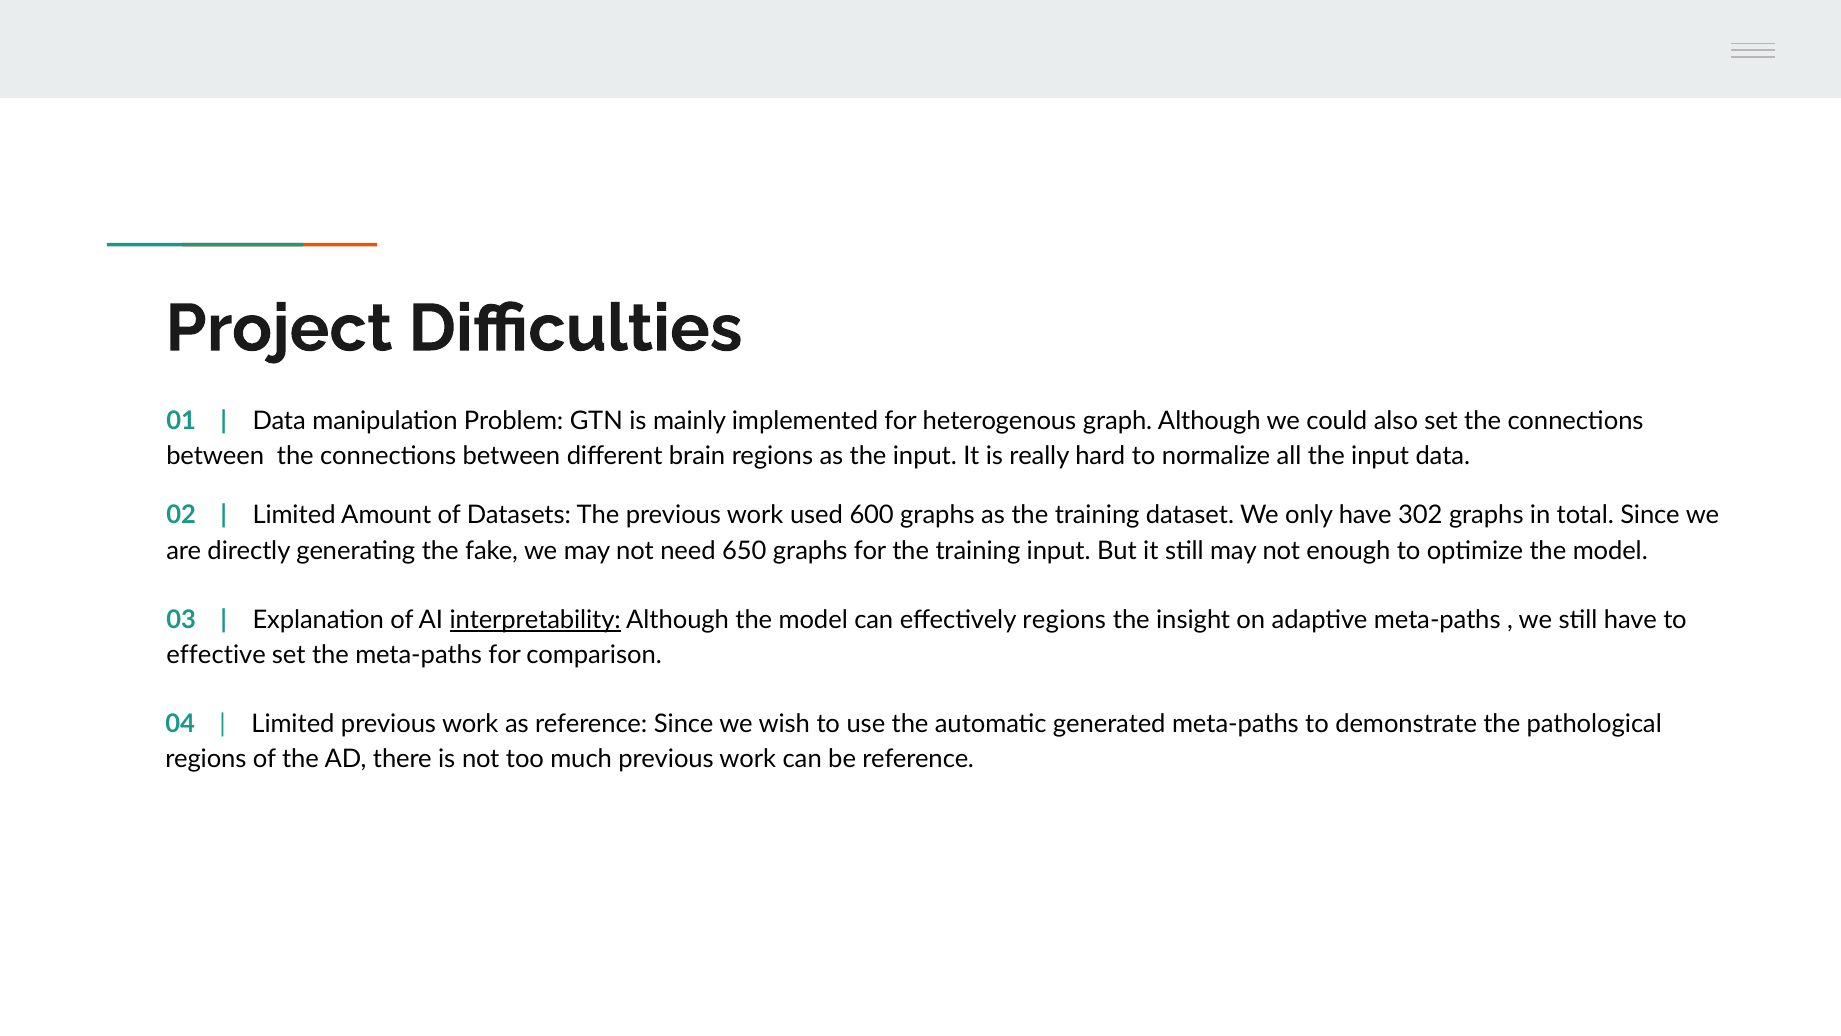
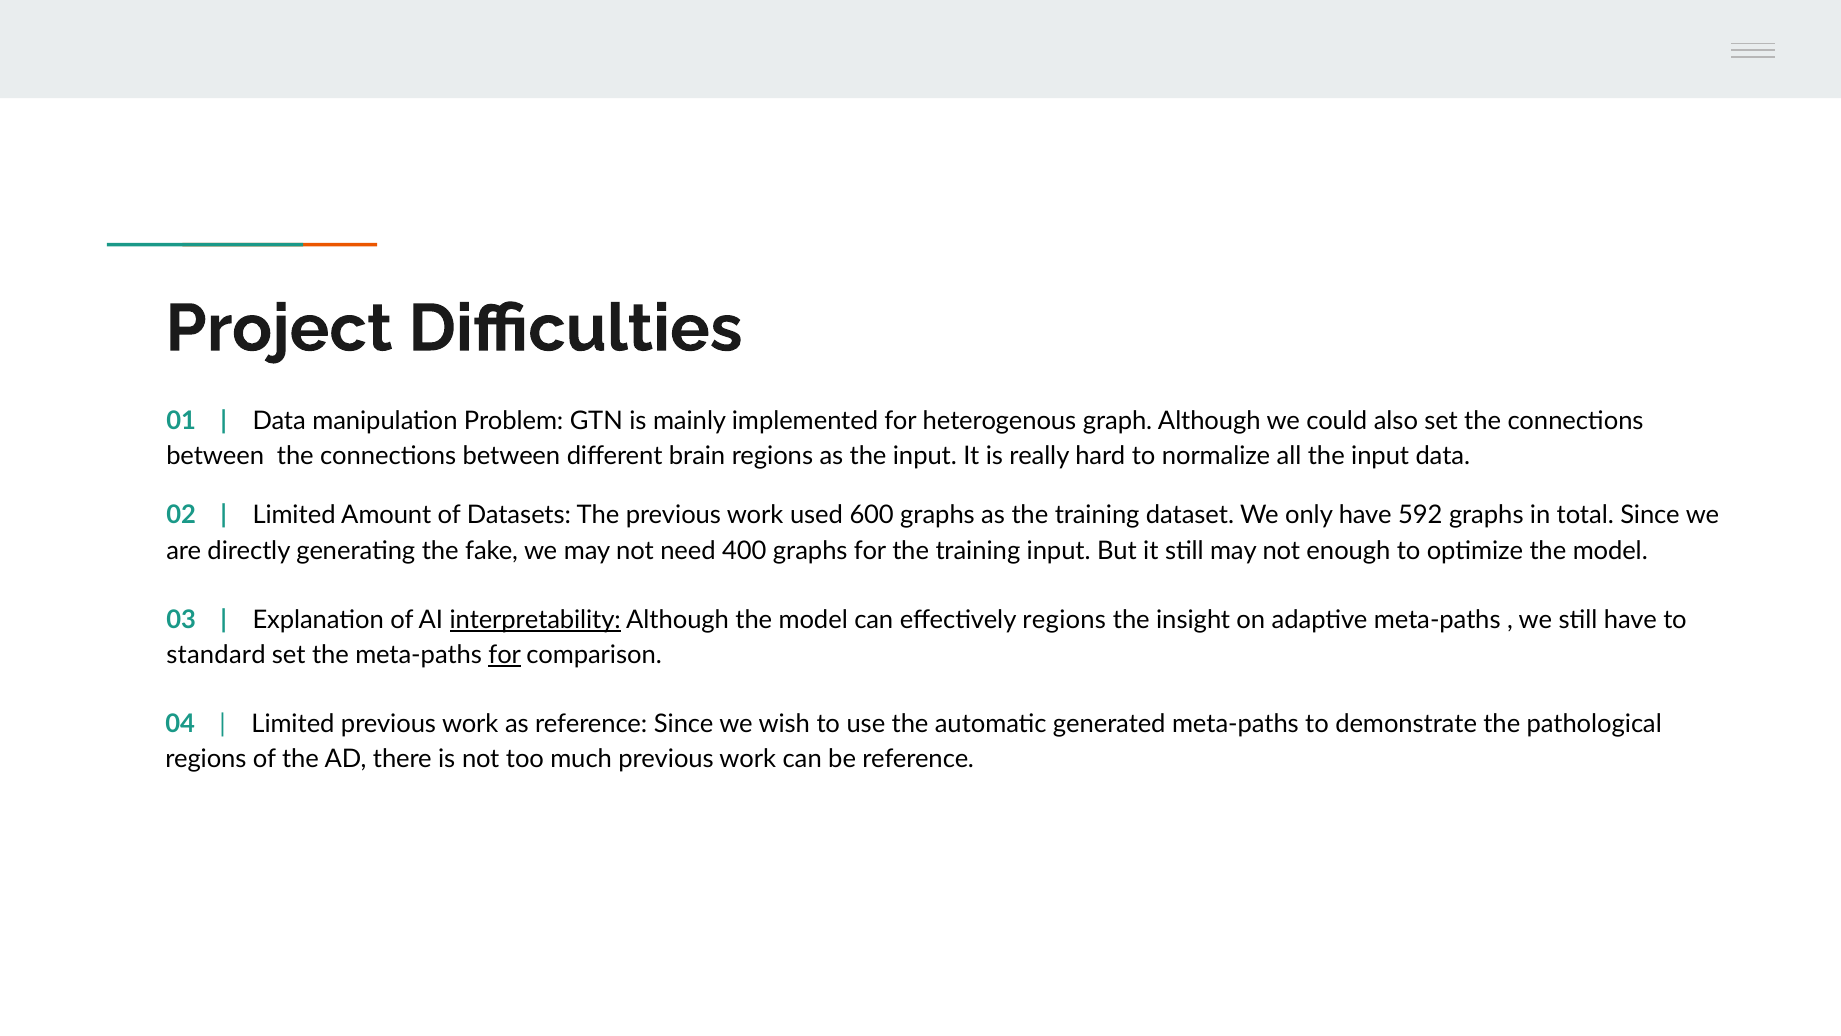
302: 302 -> 592 (1420, 515)
650: 650 -> 400 (744, 551)
effective: effective -> standard (216, 655)
for underline: none -> present (505, 655)
